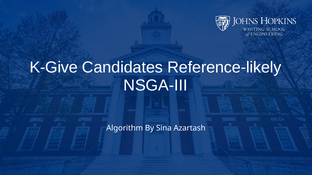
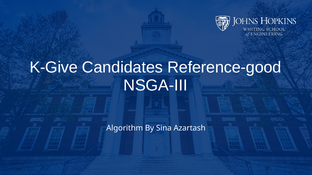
Reference-likely: Reference-likely -> Reference-good (224, 68)
